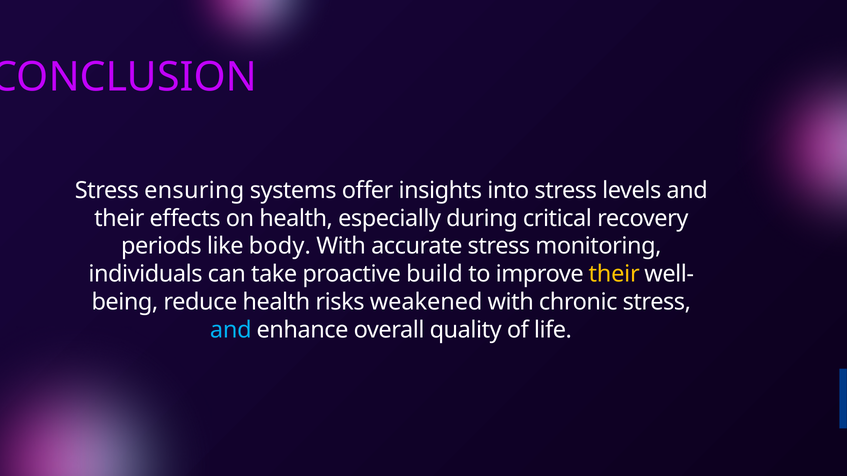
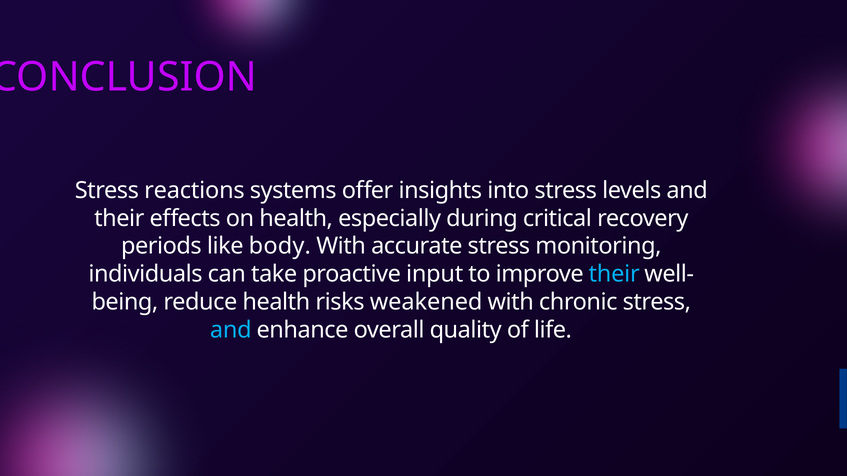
ensuring: ensuring -> reactions (194, 191)
build: build -> input (435, 274)
their colour: yellow -> light blue (614, 274)
